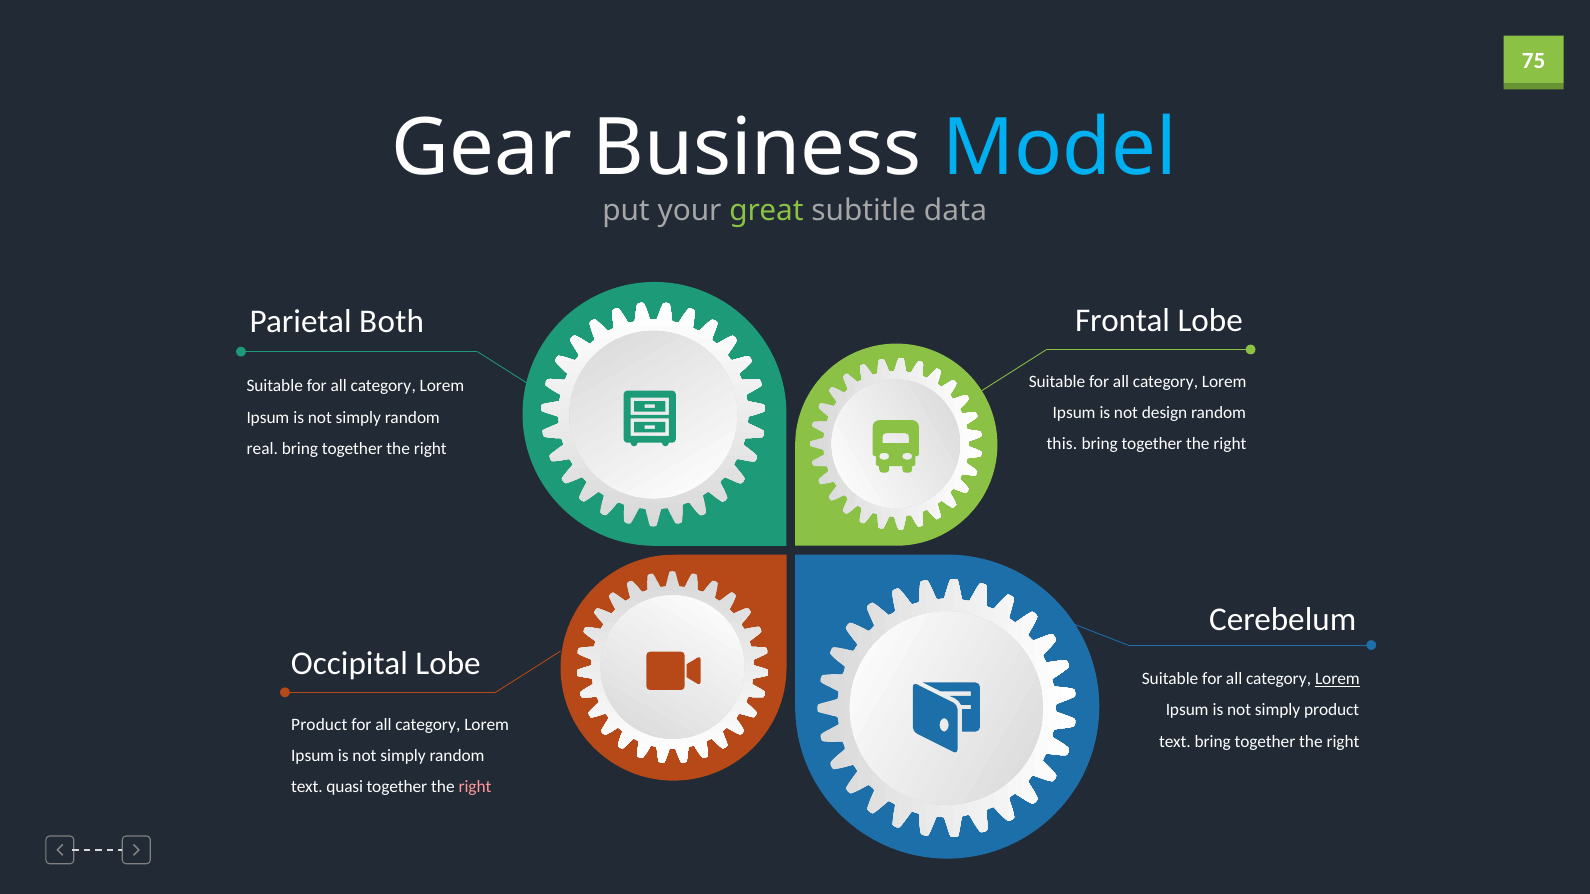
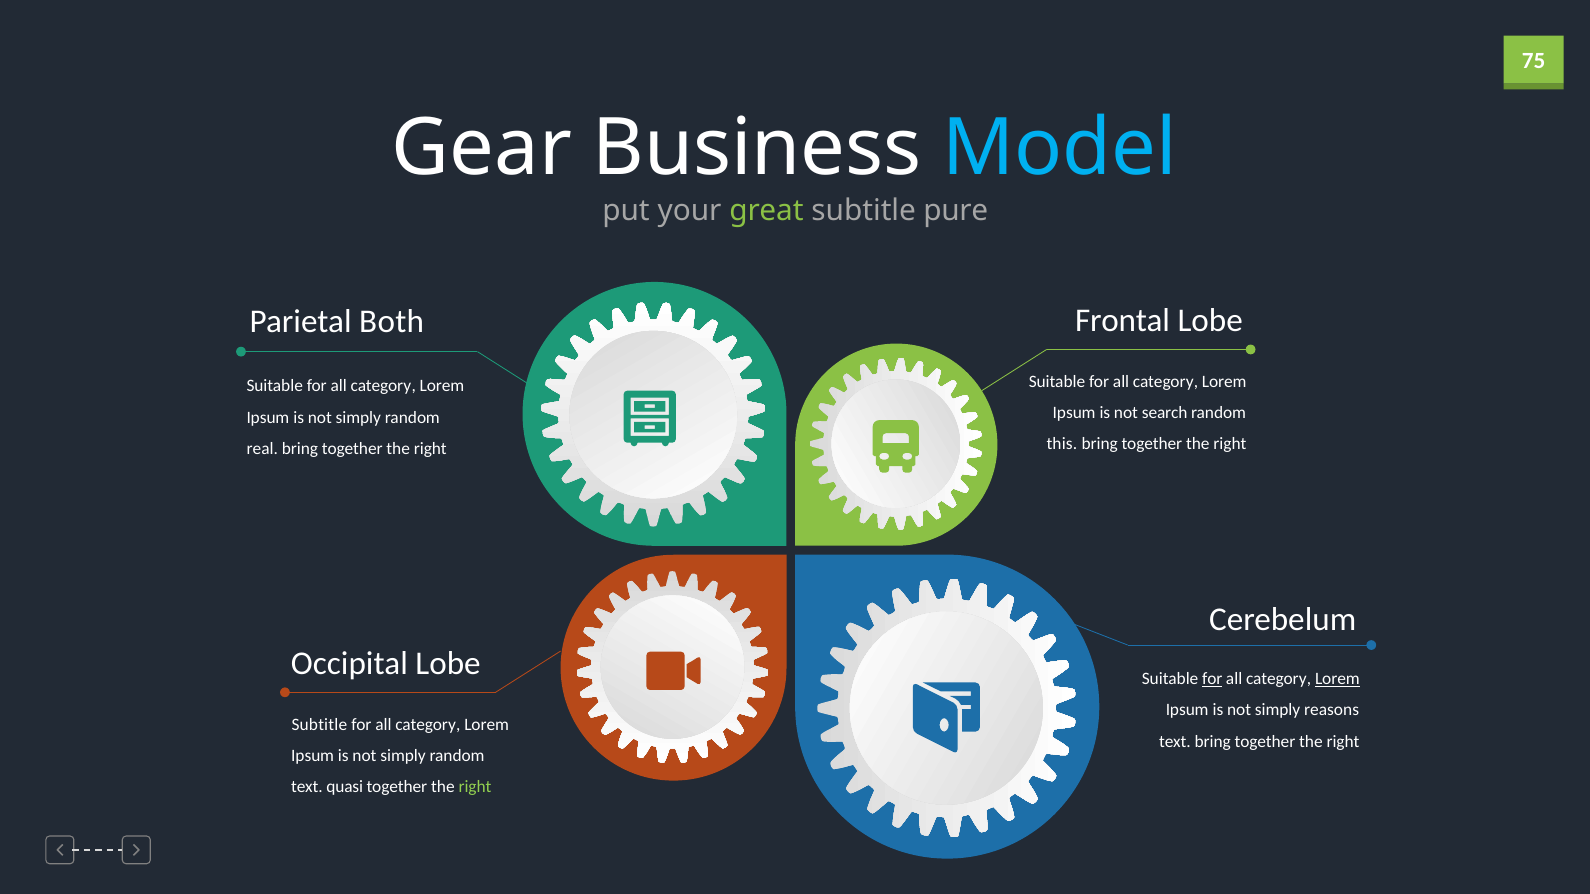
data: data -> pure (956, 211)
design: design -> search (1165, 413)
for underline: none -> present (1212, 679)
simply product: product -> reasons (1332, 711)
Product: Product -> Subtitle (319, 725)
right colour: pink -> light green (475, 787)
